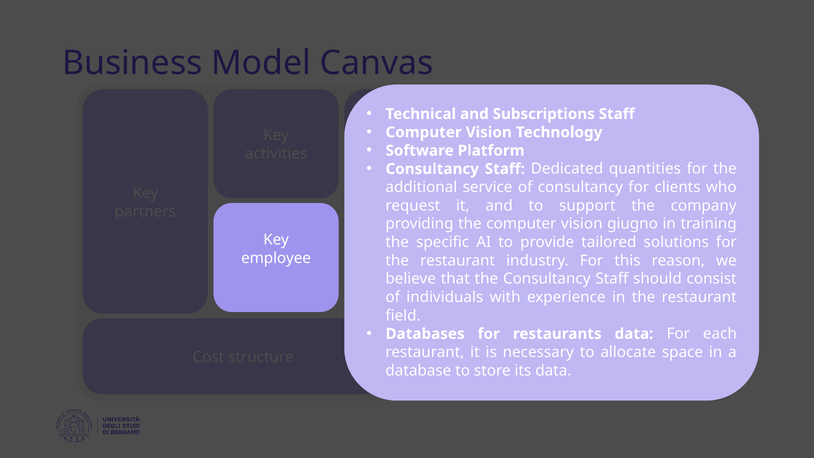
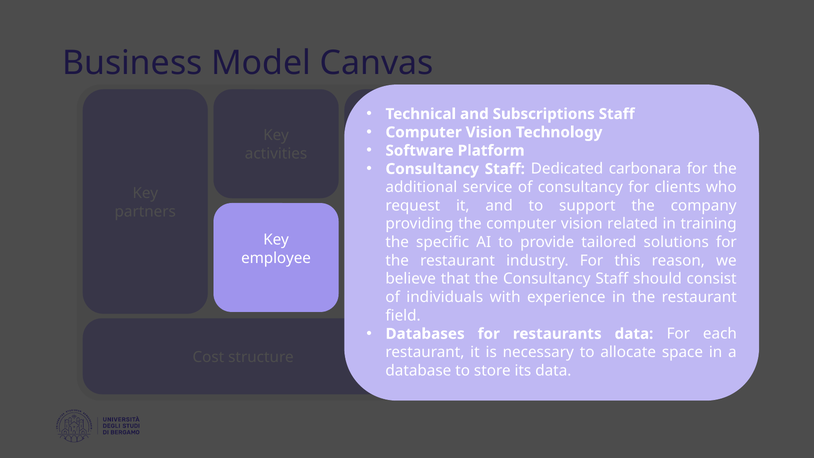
quantities: quantities -> carbonara (645, 169)
giugno: giugno -> related (633, 224)
